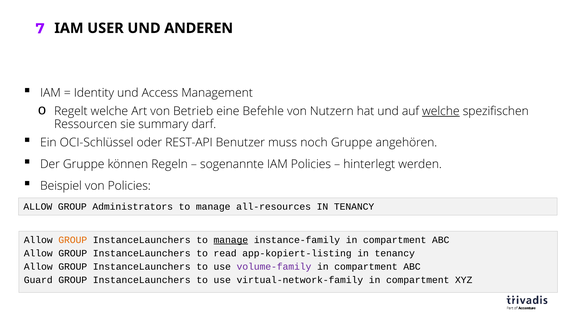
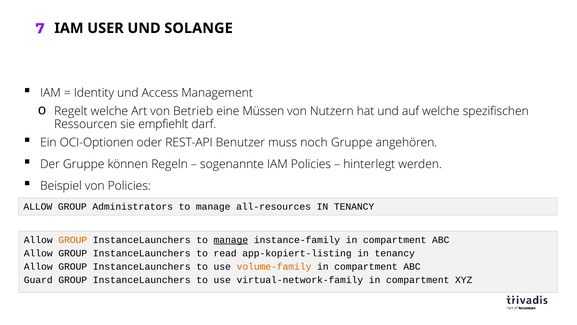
ANDEREN: ANDEREN -> SOLANGE (199, 28)
Befehle: Befehle -> Müssen (263, 111)
welche underline: present -> none (441, 111)
summary: summary -> empfiehlt (163, 124)
OCI-Schlüssel: OCI-Schlüssel -> OCI-Optionen (97, 142)
volume-family colour: purple -> orange (274, 266)
